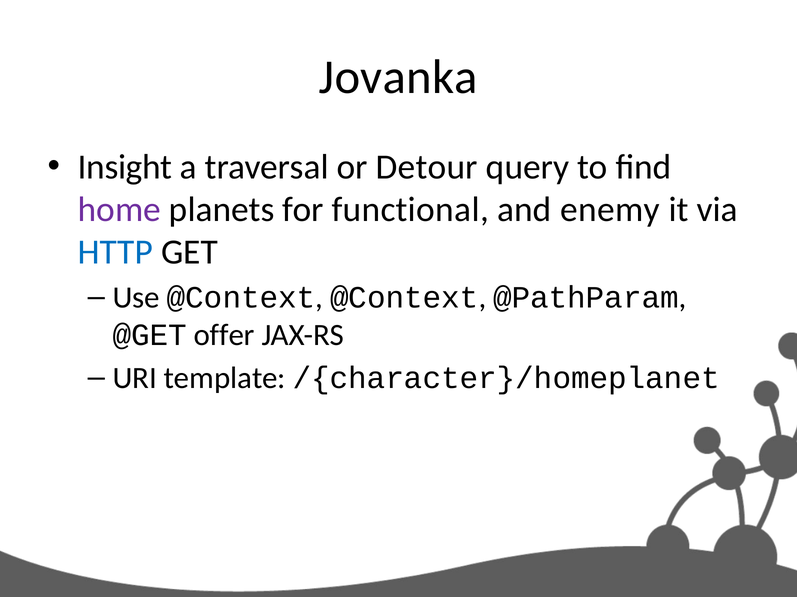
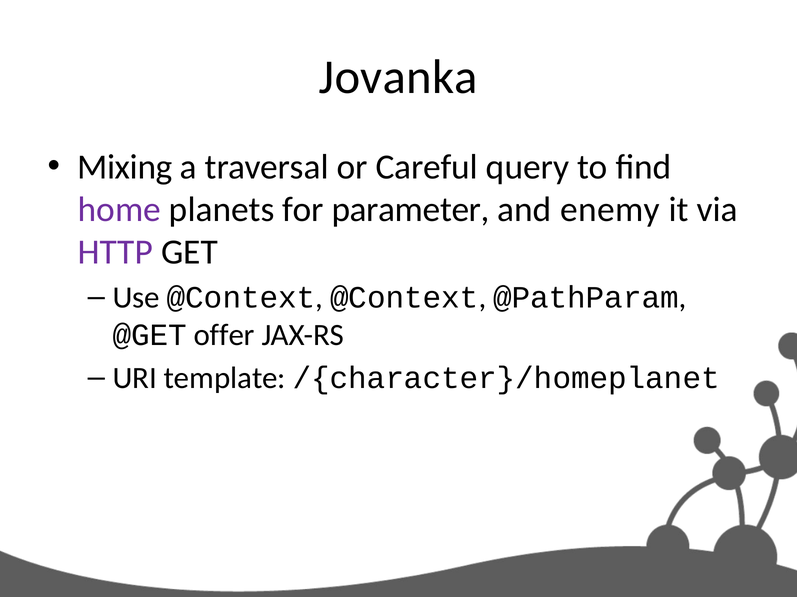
Insight: Insight -> Mixing (125, 167)
Detour: Detour -> Careful (427, 167)
functional: functional -> parameter (411, 210)
HTTP colour: blue -> purple (115, 252)
